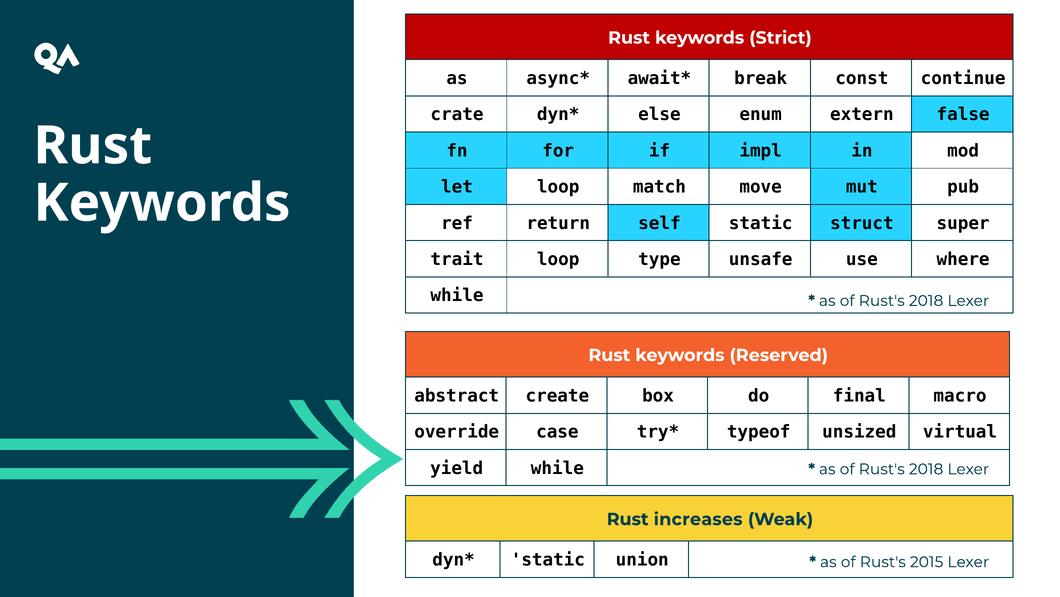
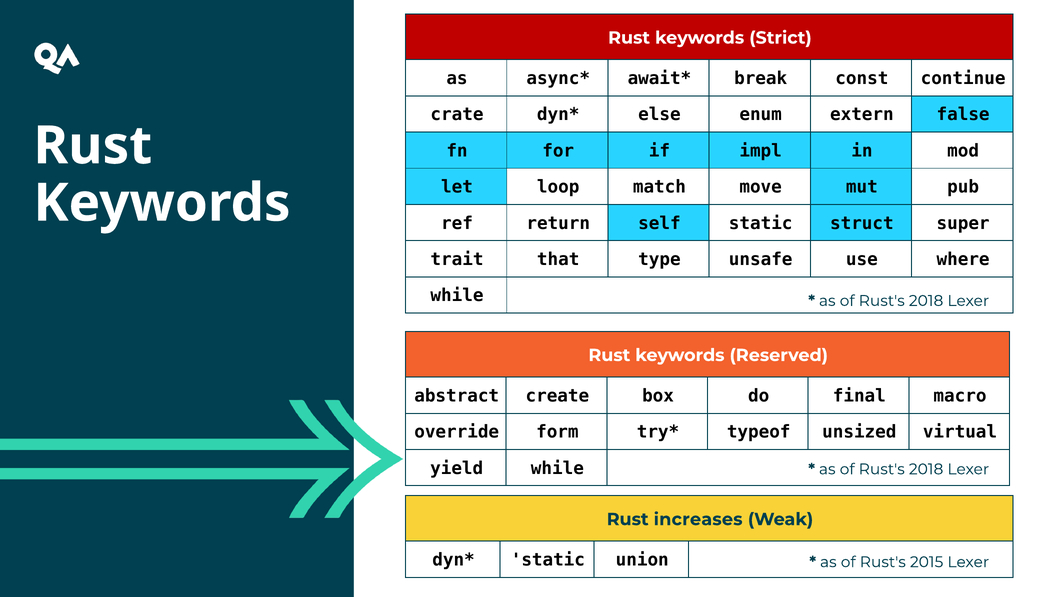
trait loop: loop -> that (558, 259)
case: case -> form (557, 432)
